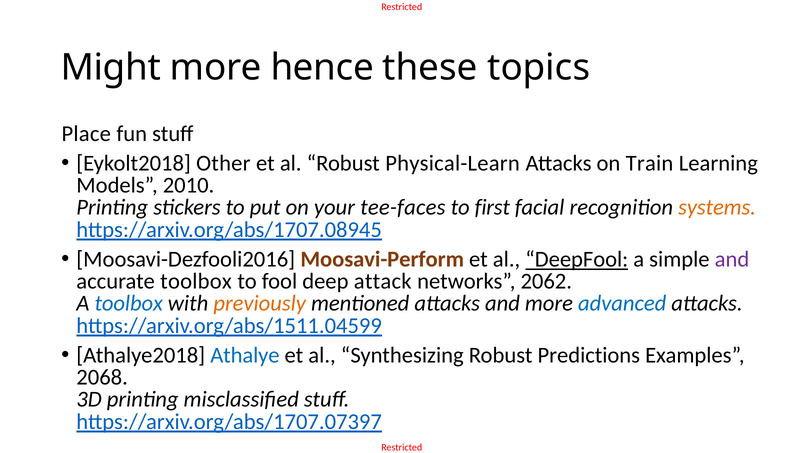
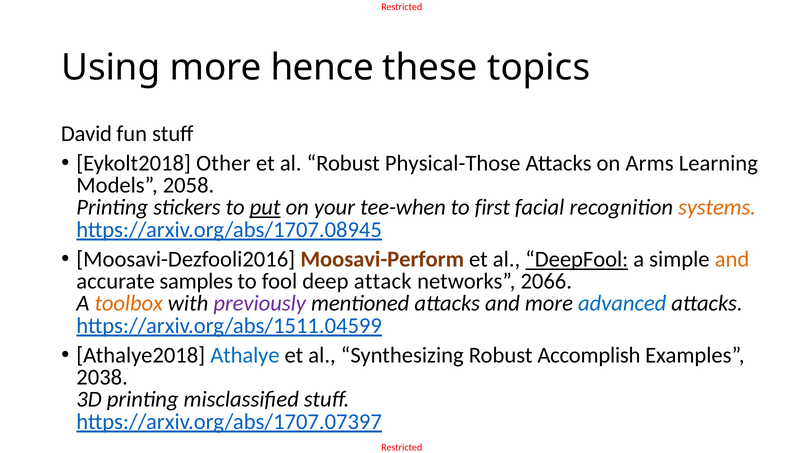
Might: Might -> Using (111, 68)
Place: Place -> David (86, 134)
Physical-Learn: Physical-Learn -> Physical-Those (453, 163)
Train: Train -> Arms (650, 163)
2010: 2010 -> 2058 (189, 185)
put underline: none -> present (265, 207)
tee-faces: tee-faces -> tee-when (403, 207)
and colour: purple -> orange (732, 259)
accurate toolbox: toolbox -> samples (196, 281)
2062: 2062 -> 2066 (546, 281)
toolbox colour: blue -> orange (129, 303)
previously colour: orange -> purple (260, 303)
Predictions: Predictions -> Accomplish (589, 355)
2068: 2068 -> 2038 (102, 377)
